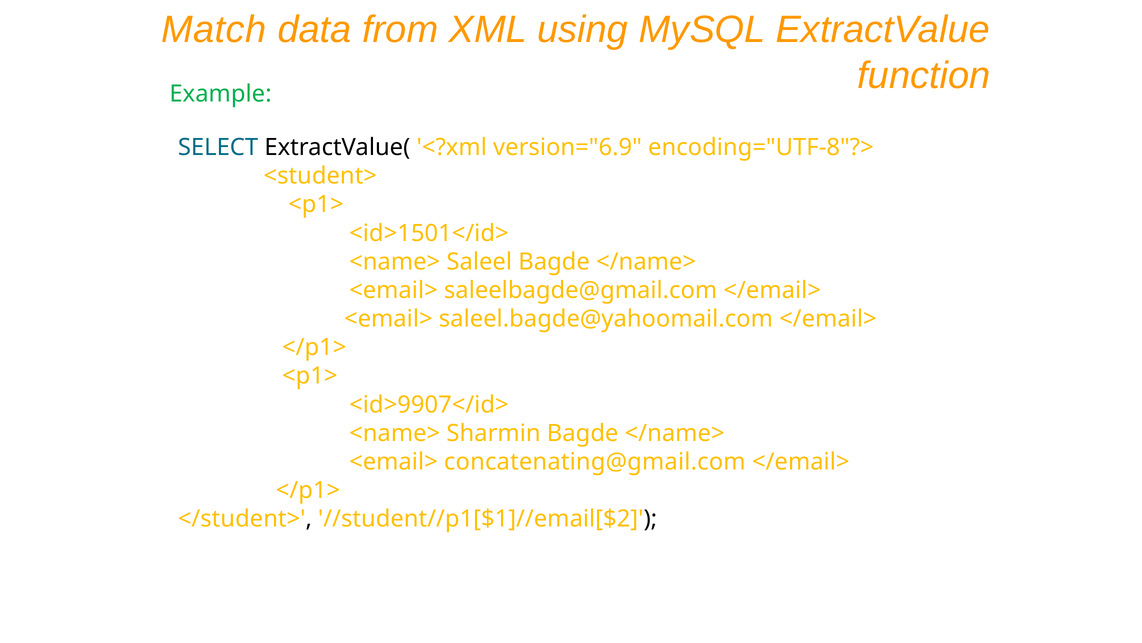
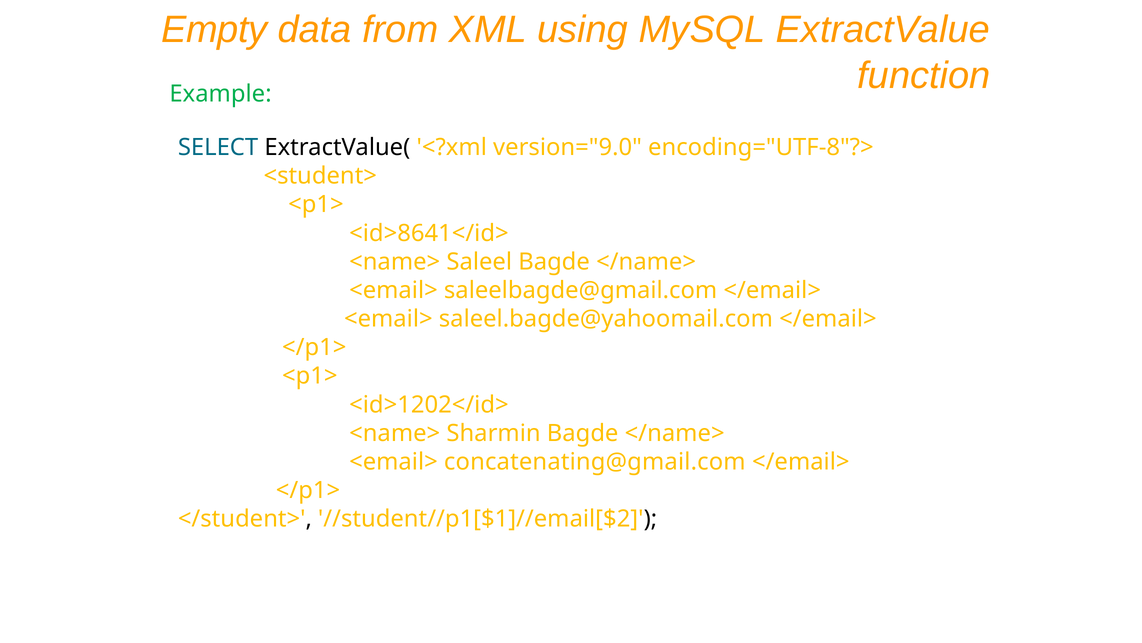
Match: Match -> Empty (214, 30)
version="6.9: version="6.9 -> version="9.0 (568, 147)
<id>1501</id>: <id>1501</id> -> <id>8641</id> (429, 233)
<id>9907</id>: <id>9907</id> -> <id>1202</id> (429, 404)
